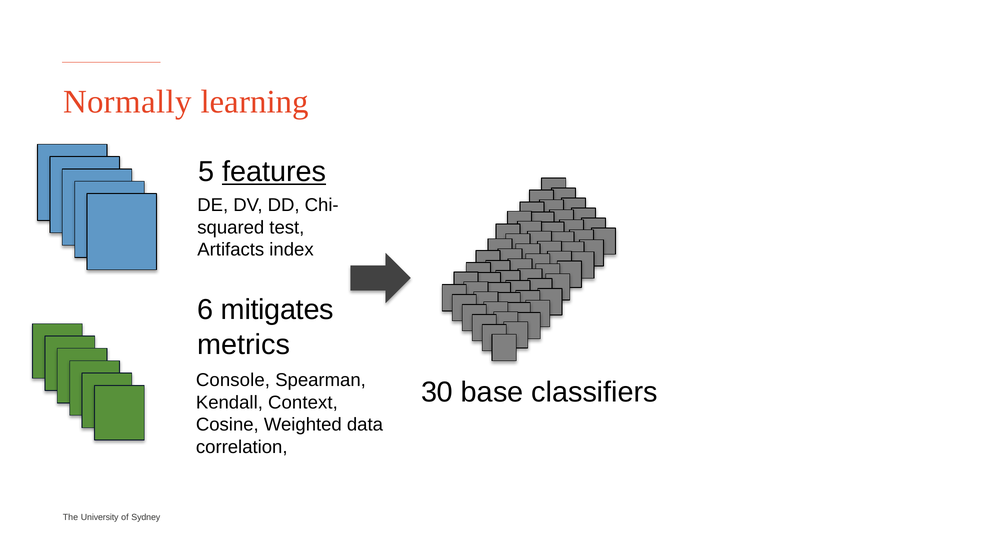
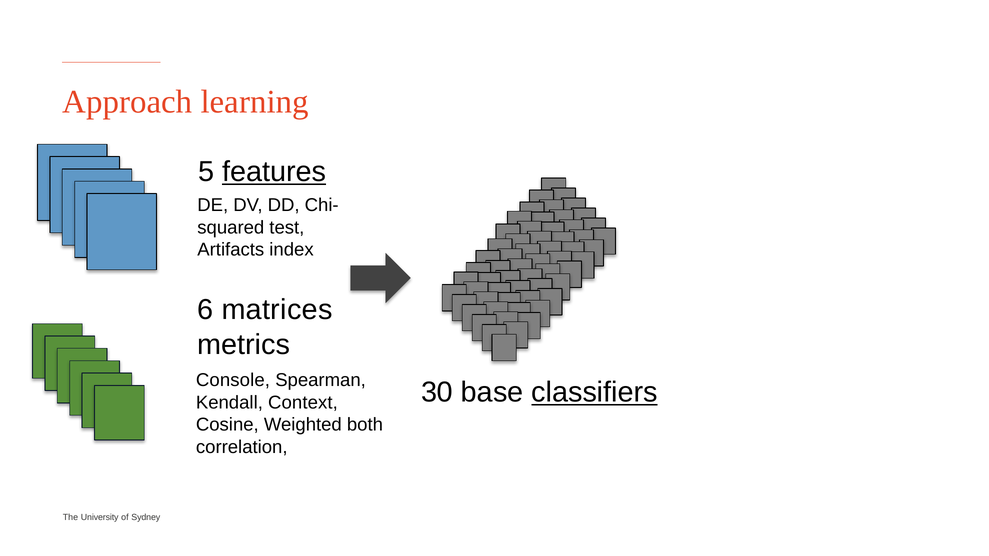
Normally: Normally -> Approach (127, 102)
mitigates: mitigates -> matrices (277, 310)
classifiers underline: none -> present (595, 393)
data: data -> both (365, 425)
